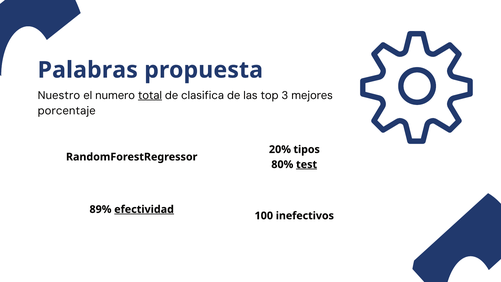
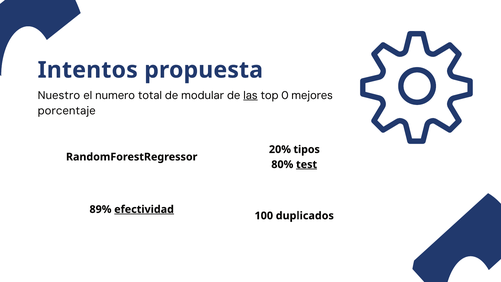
Palabras: Palabras -> Intentos (88, 70)
total underline: present -> none (150, 95)
clasifica: clasifica -> modular (203, 95)
las underline: none -> present (250, 95)
3: 3 -> 0 (285, 95)
inefectivos: inefectivos -> duplicados (305, 216)
